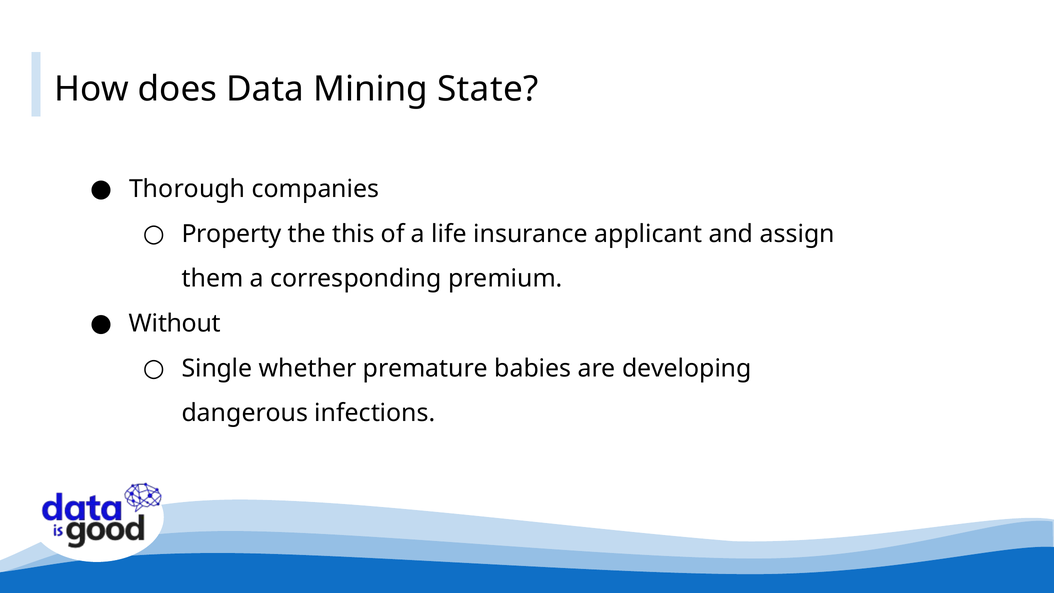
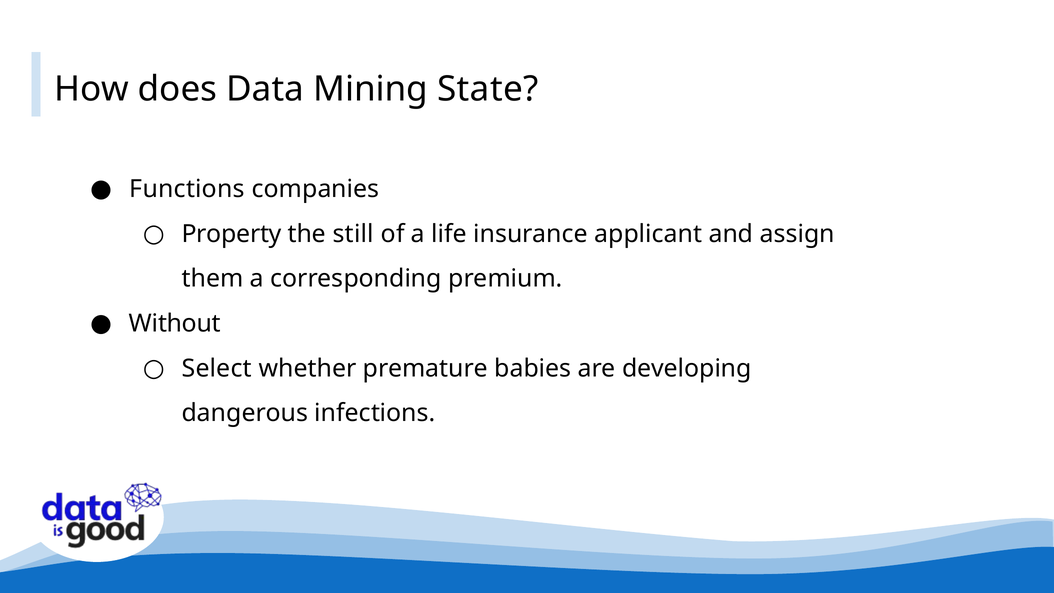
Thorough: Thorough -> Functions (187, 189)
this: this -> still (353, 234)
Single: Single -> Select (217, 368)
